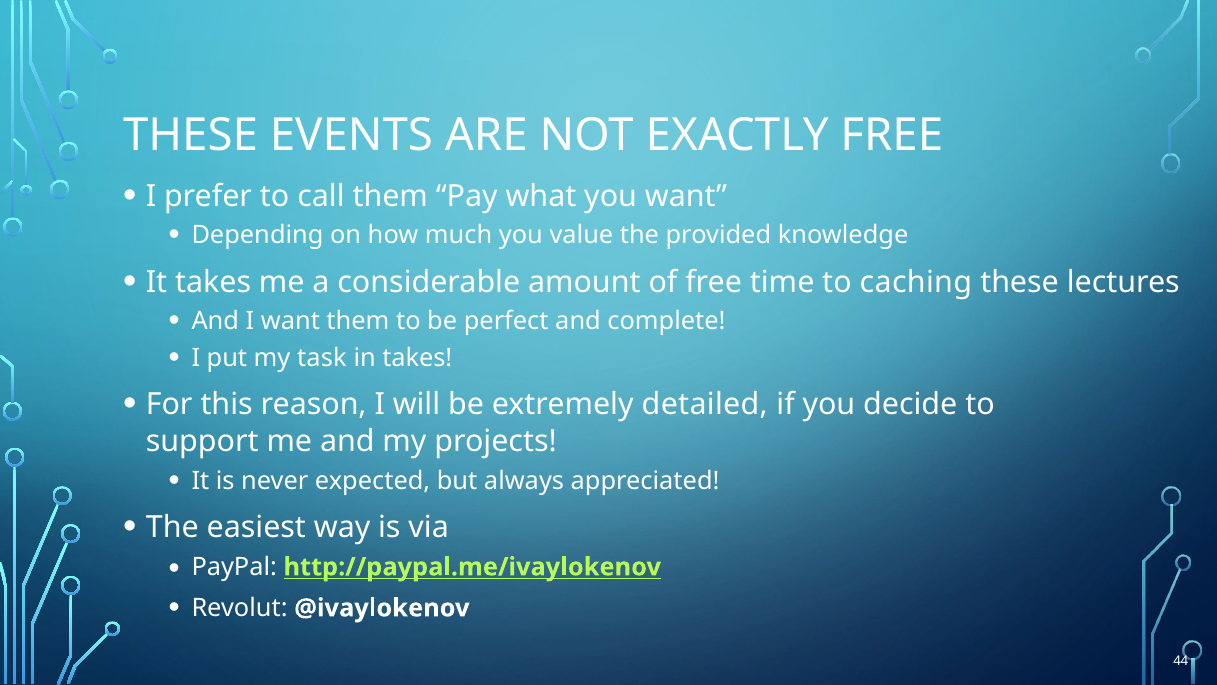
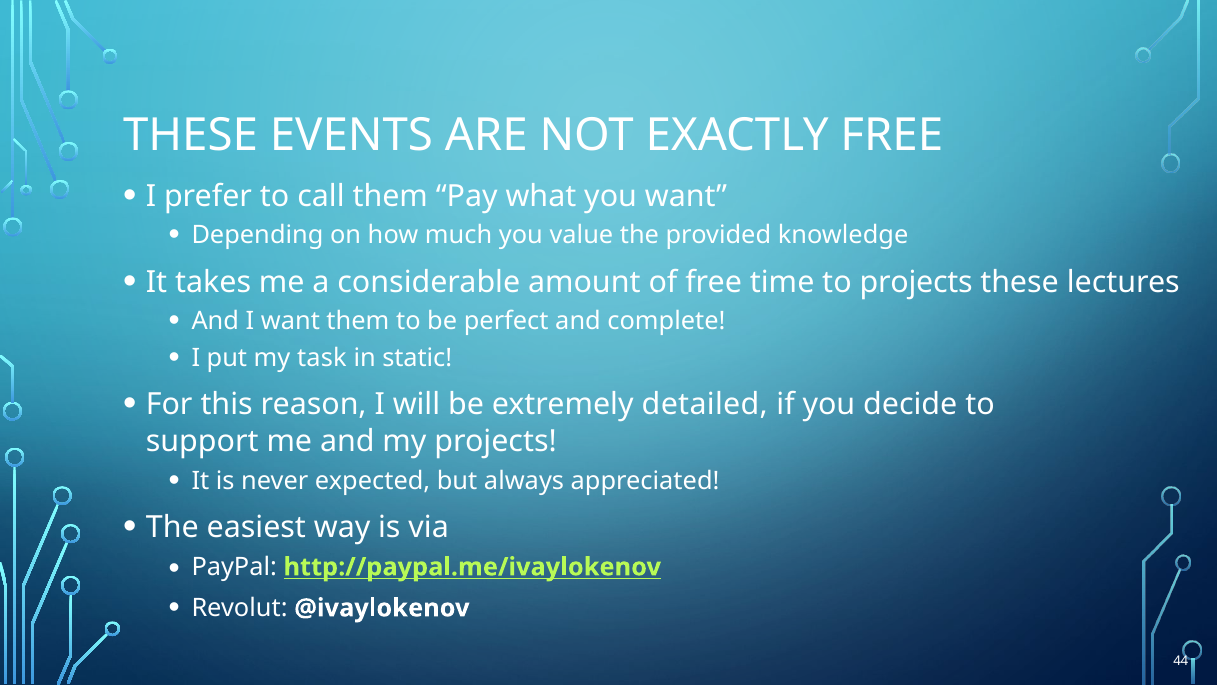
to caching: caching -> projects (916, 282)
in takes: takes -> static (417, 358)
